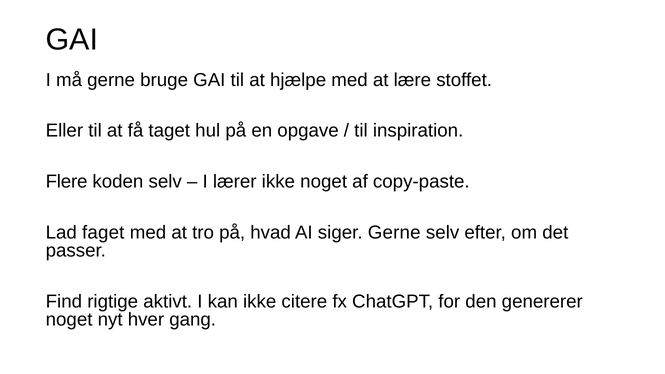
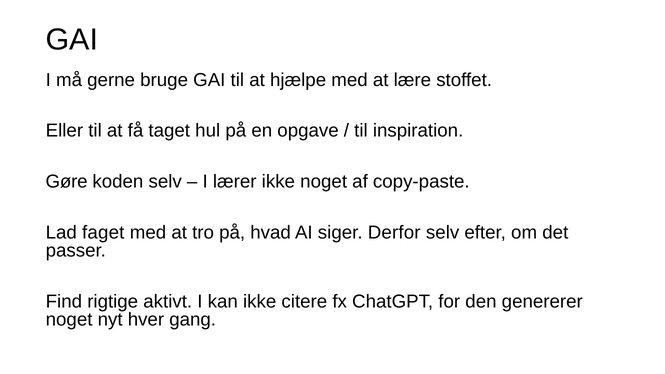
Flere: Flere -> Gøre (67, 182)
siger Gerne: Gerne -> Derfor (394, 232)
